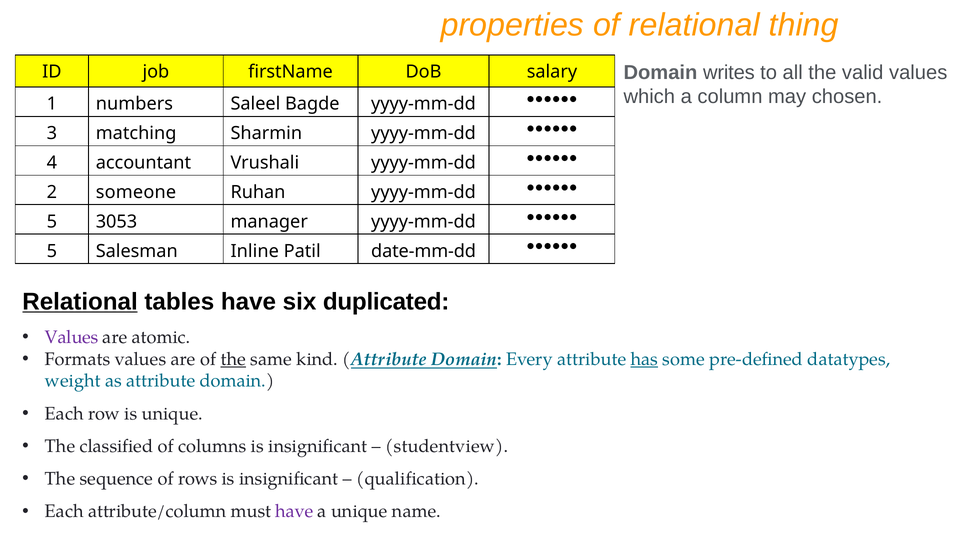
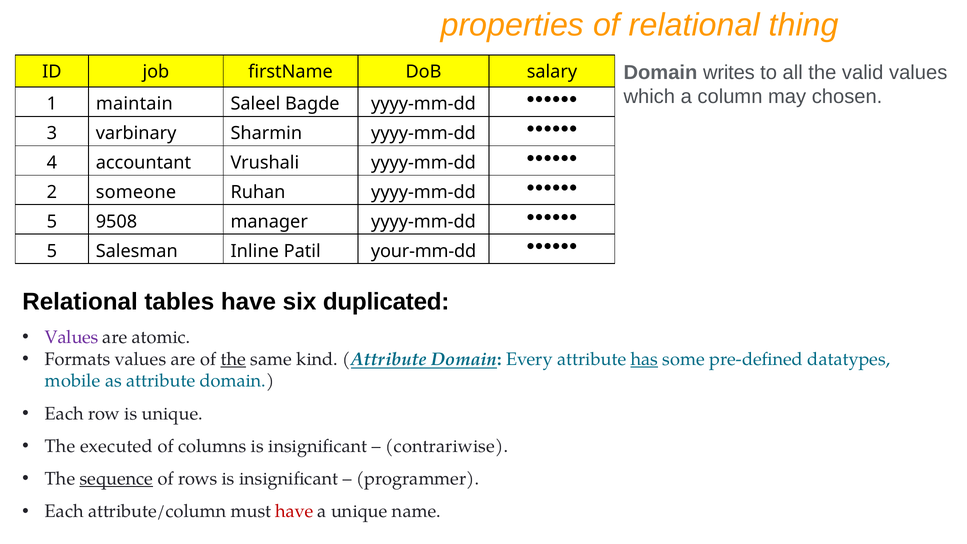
numbers: numbers -> maintain (134, 104)
matching: matching -> varbinary (136, 133)
3053: 3053 -> 9508 (116, 222)
date-mm-dd: date-mm-dd -> your-mm-dd (424, 251)
Relational underline: present -> none (80, 302)
weight: weight -> mobile (73, 381)
classified: classified -> executed (116, 446)
studentview: studentview -> contrariwise (447, 446)
sequence underline: none -> present (116, 479)
qualification: qualification -> programmer (418, 479)
have colour: purple -> red (294, 511)
